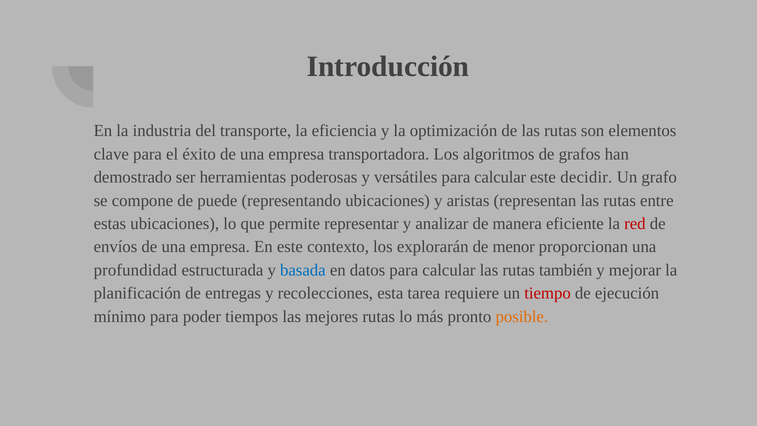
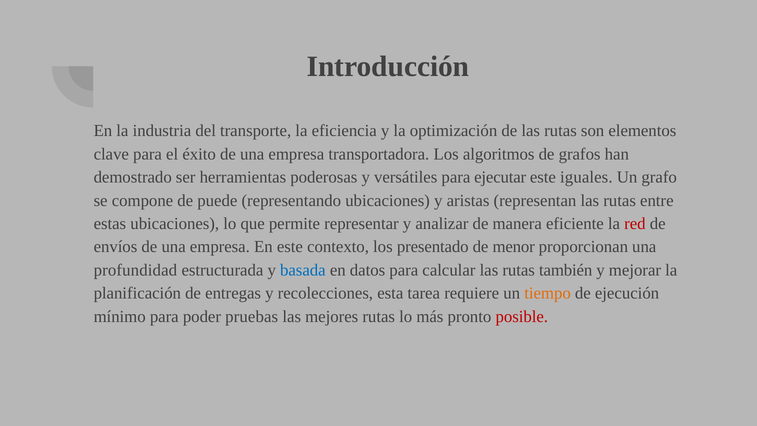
versátiles para calcular: calcular -> ejecutar (500, 177)
decidir: decidir -> iguales (586, 177)
explorarán: explorarán -> presentado (433, 247)
tiempo colour: red -> orange (548, 293)
tiempos: tiempos -> pruebas (252, 316)
posible colour: orange -> red (522, 316)
